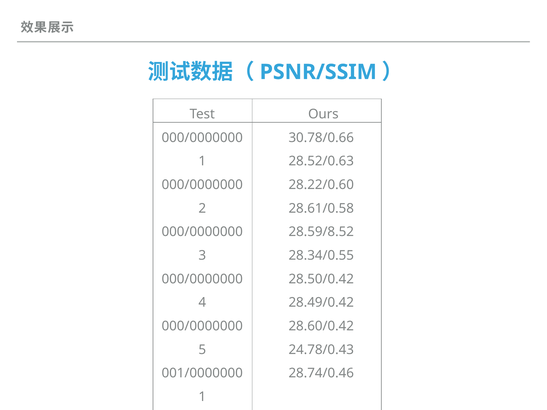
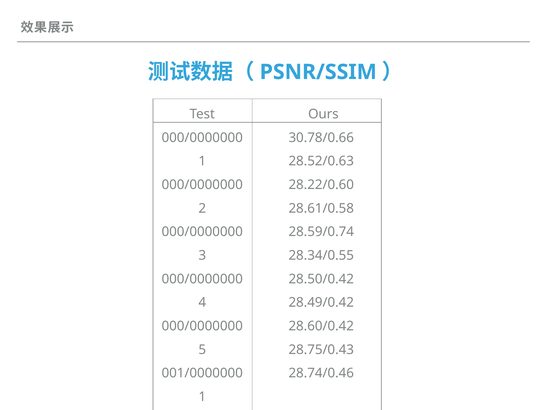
28.59/8.52: 28.59/8.52 -> 28.59/0.74 (321, 232)
24.78/0.43: 24.78/0.43 -> 28.75/0.43 (321, 350)
